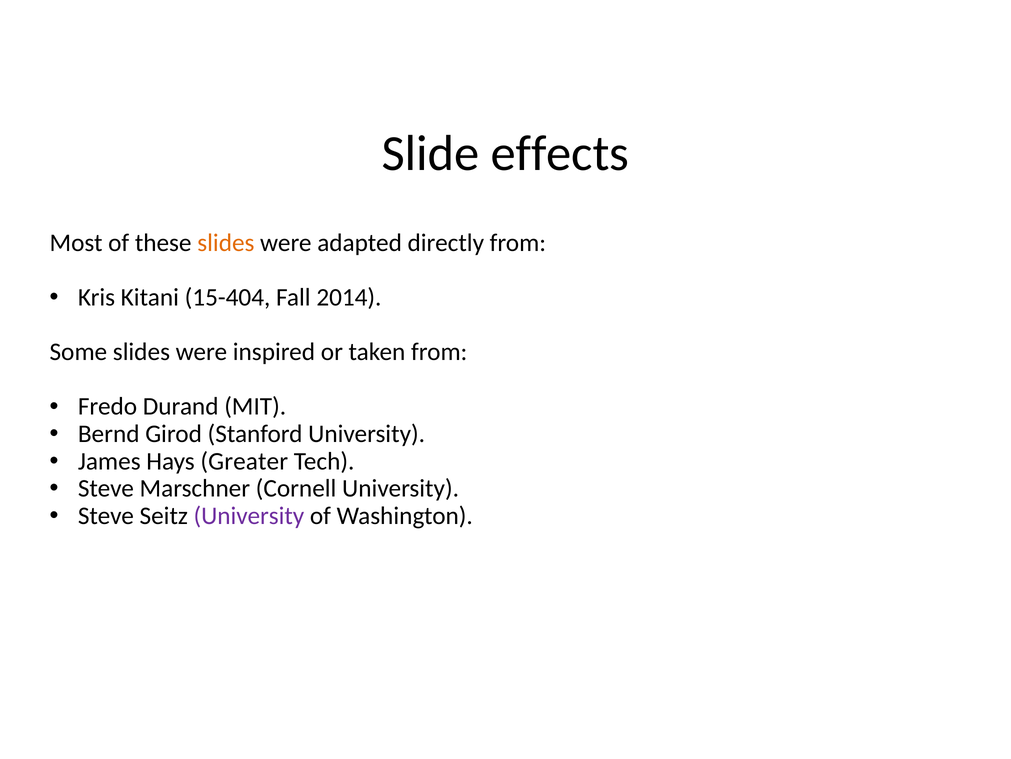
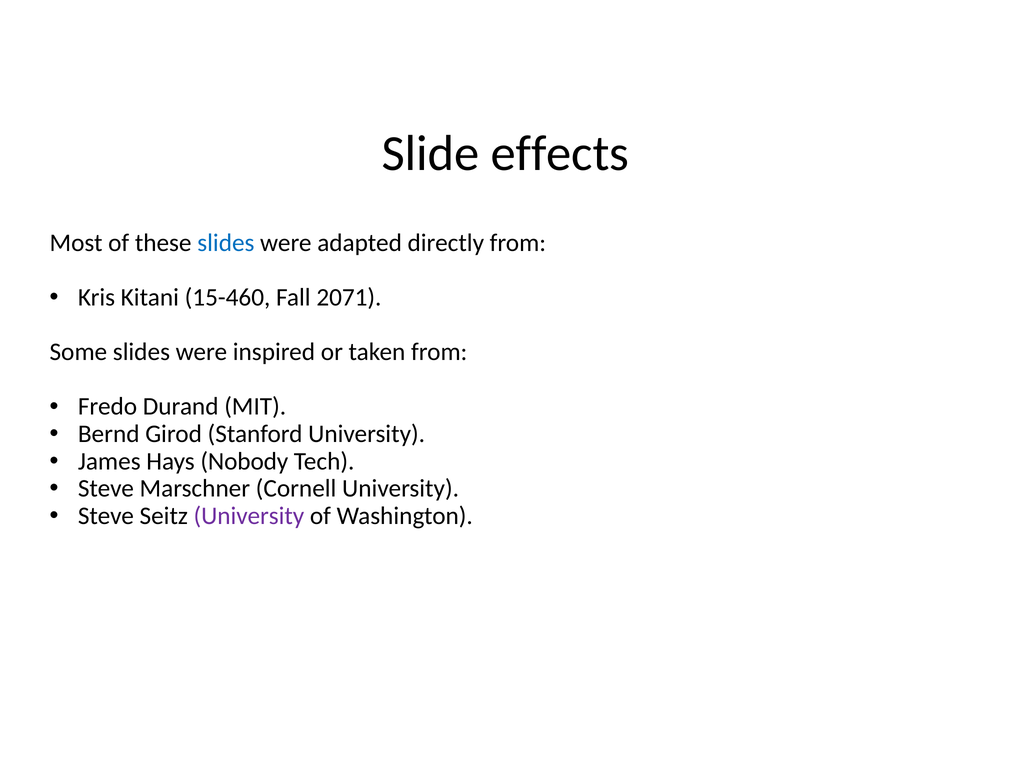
slides colour: orange -> blue (226, 242)
15-404: 15-404 -> 15-460 (228, 297)
2014: 2014 -> 2071 (349, 297)
Greater: Greater -> Nobody (244, 461)
